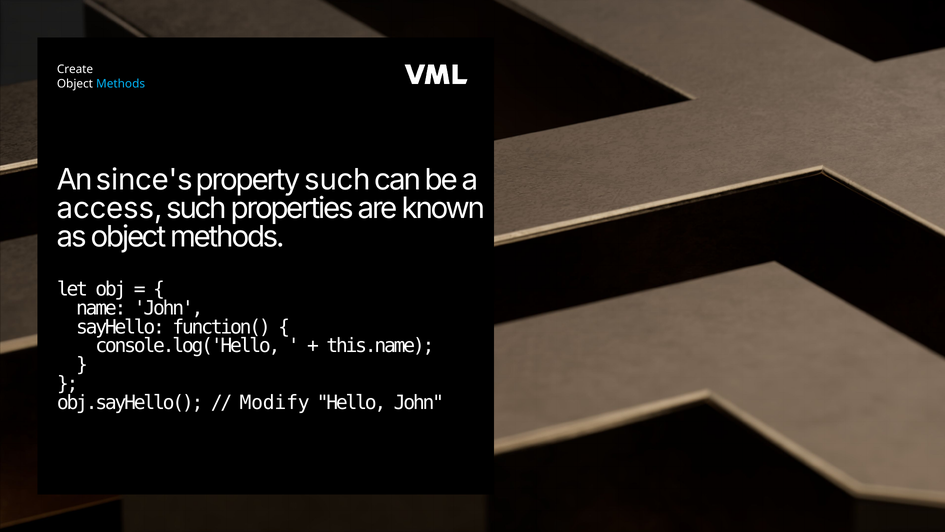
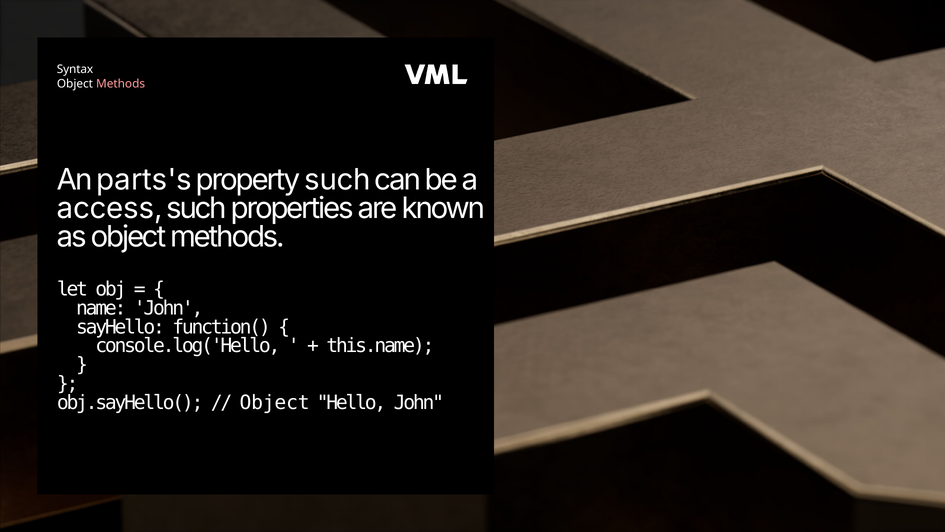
Create: Create -> Syntax (75, 70)
Methods colour: light blue -> pink (121, 84)
since's: since's -> parts's (144, 180)
Modify: Modify -> Object (275, 402)
